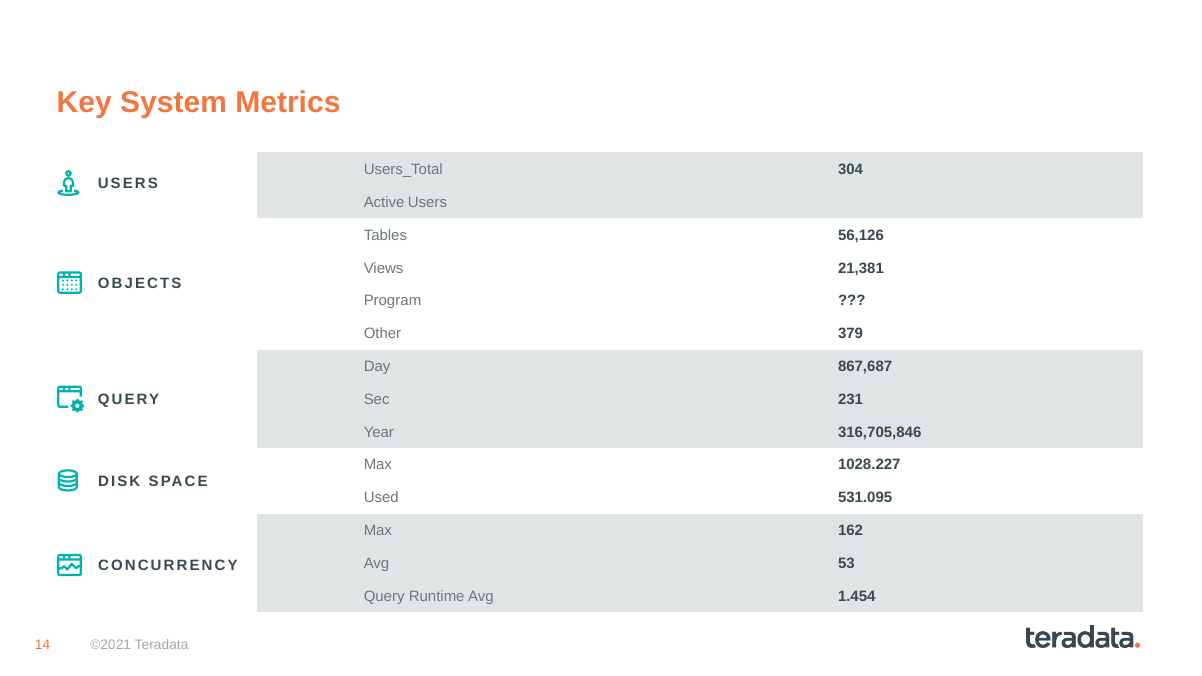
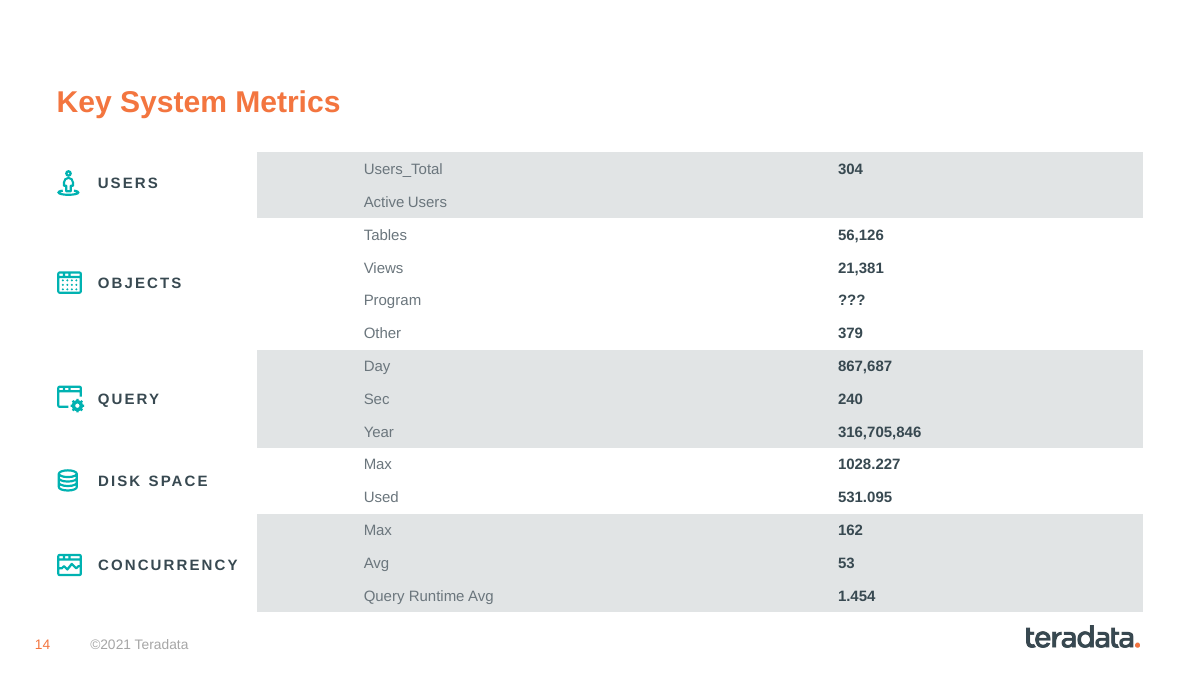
231: 231 -> 240 (851, 399)
